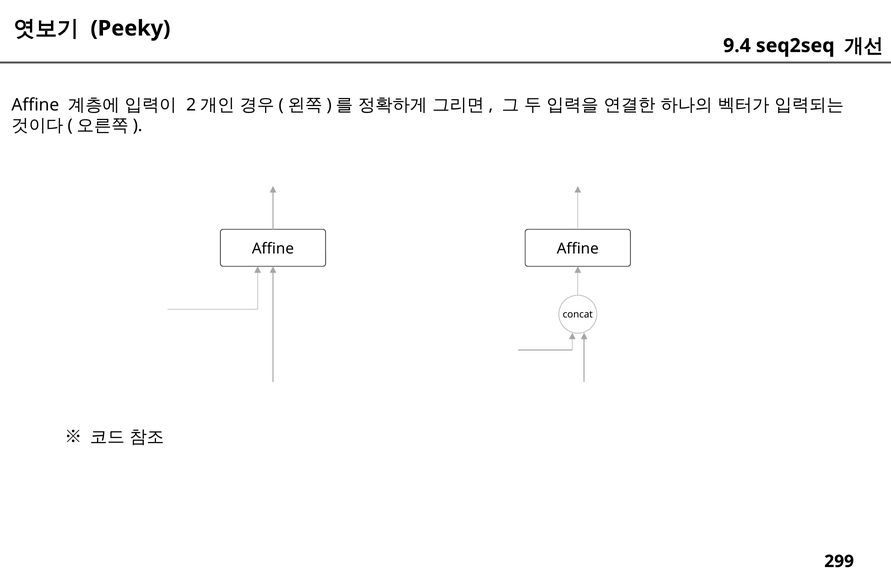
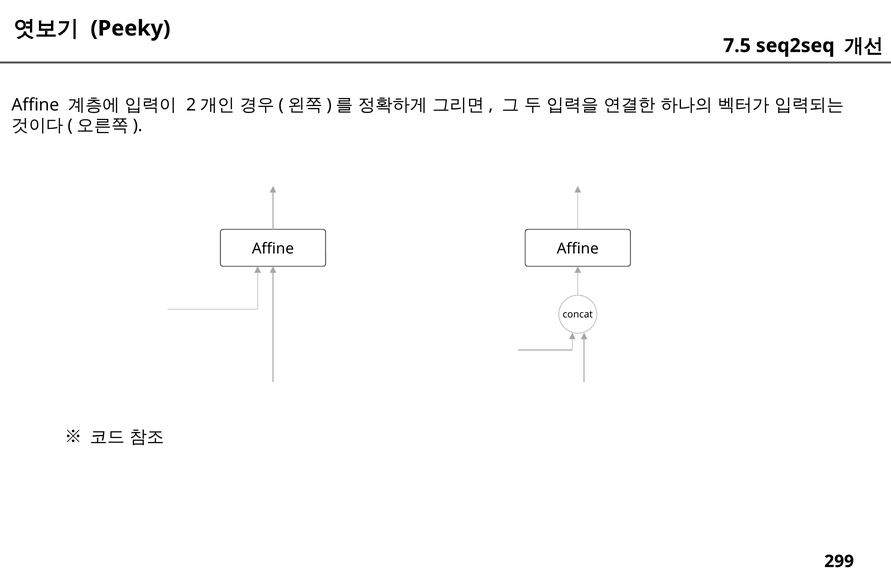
9.4: 9.4 -> 7.5 (737, 46)
